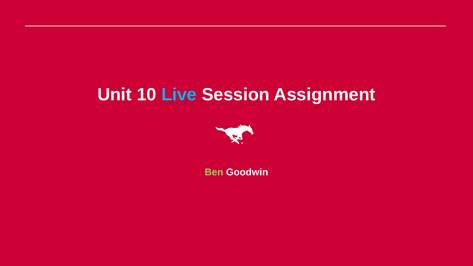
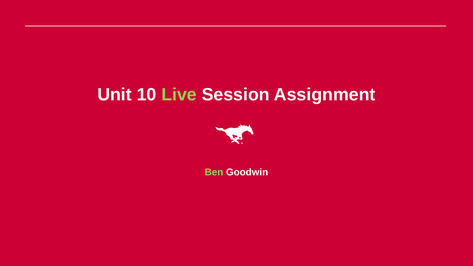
Live colour: light blue -> light green (179, 95)
